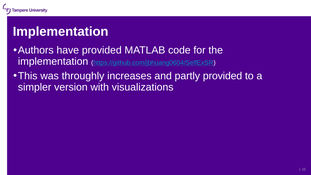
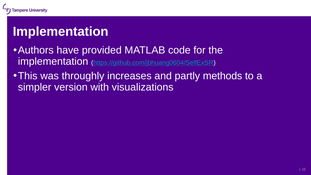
partly provided: provided -> methods (223, 76)
